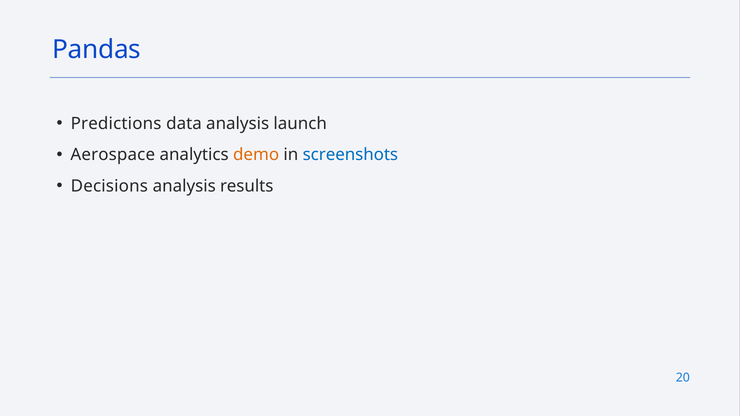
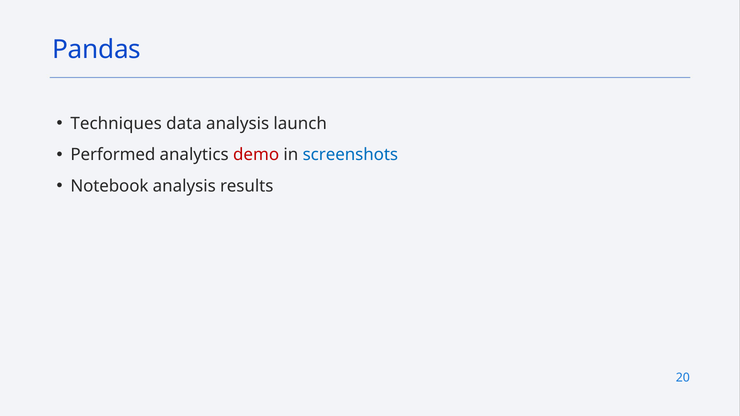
Predictions: Predictions -> Techniques (116, 124)
Aerospace: Aerospace -> Performed (113, 155)
demo colour: orange -> red (256, 155)
Decisions: Decisions -> Notebook (109, 186)
